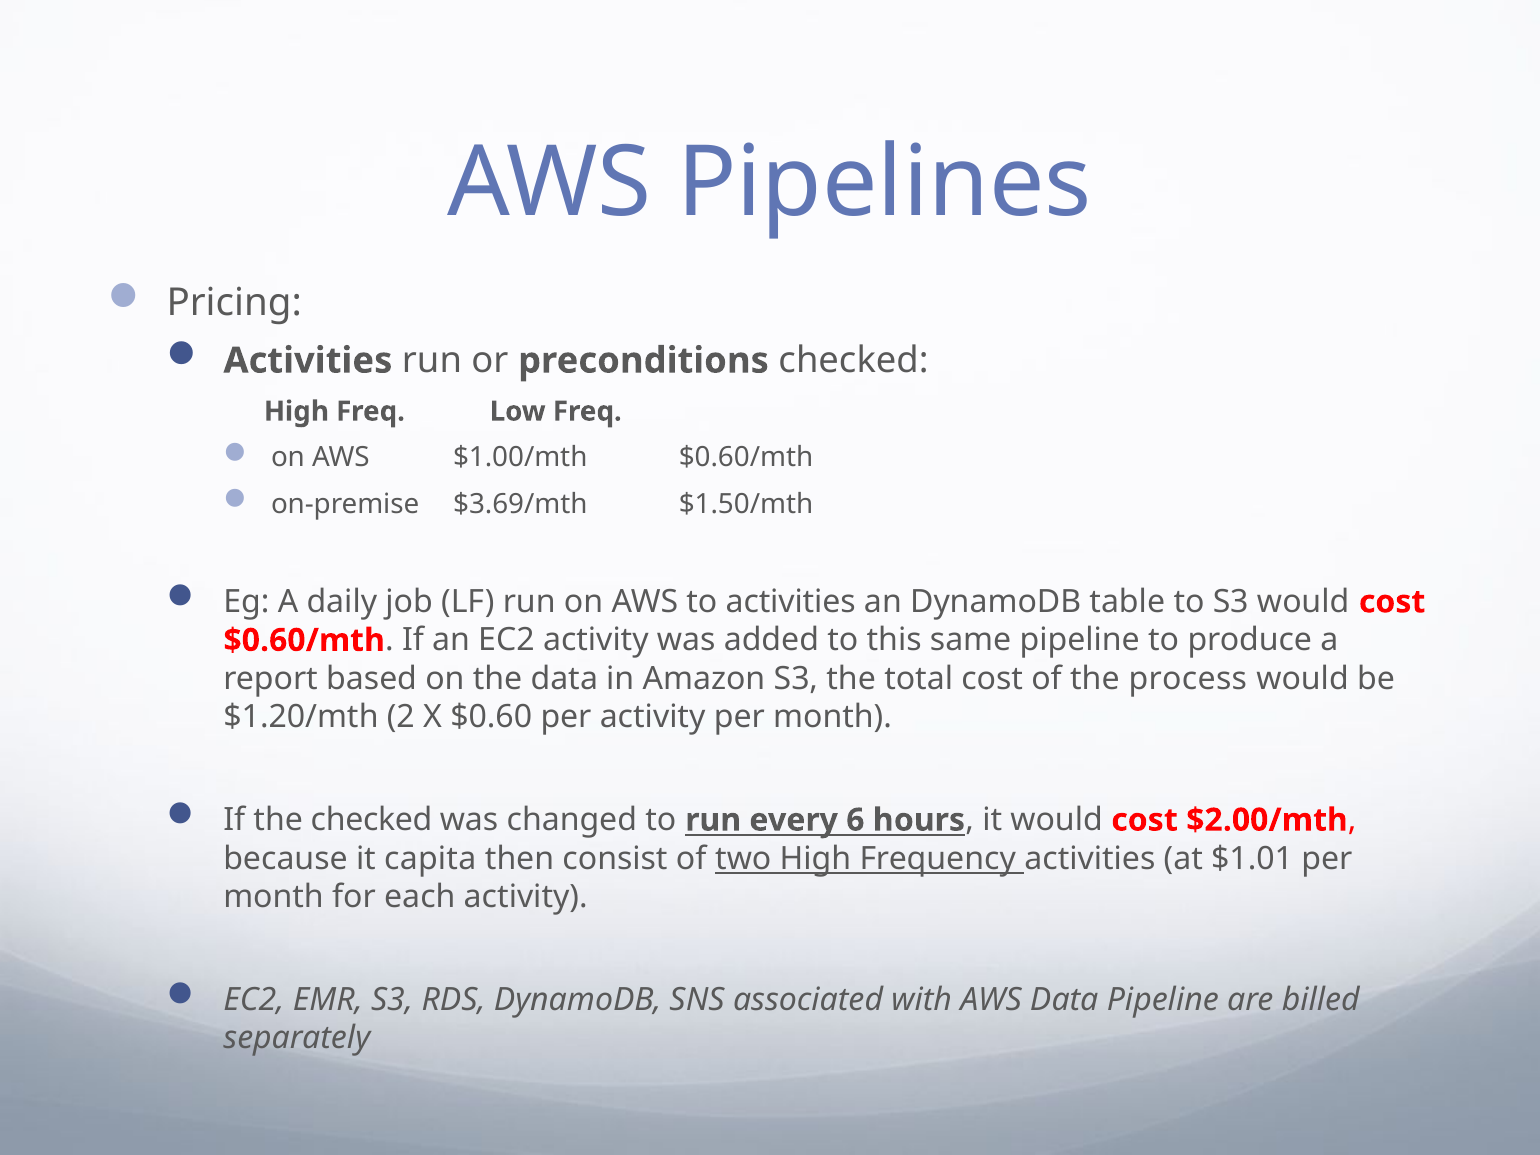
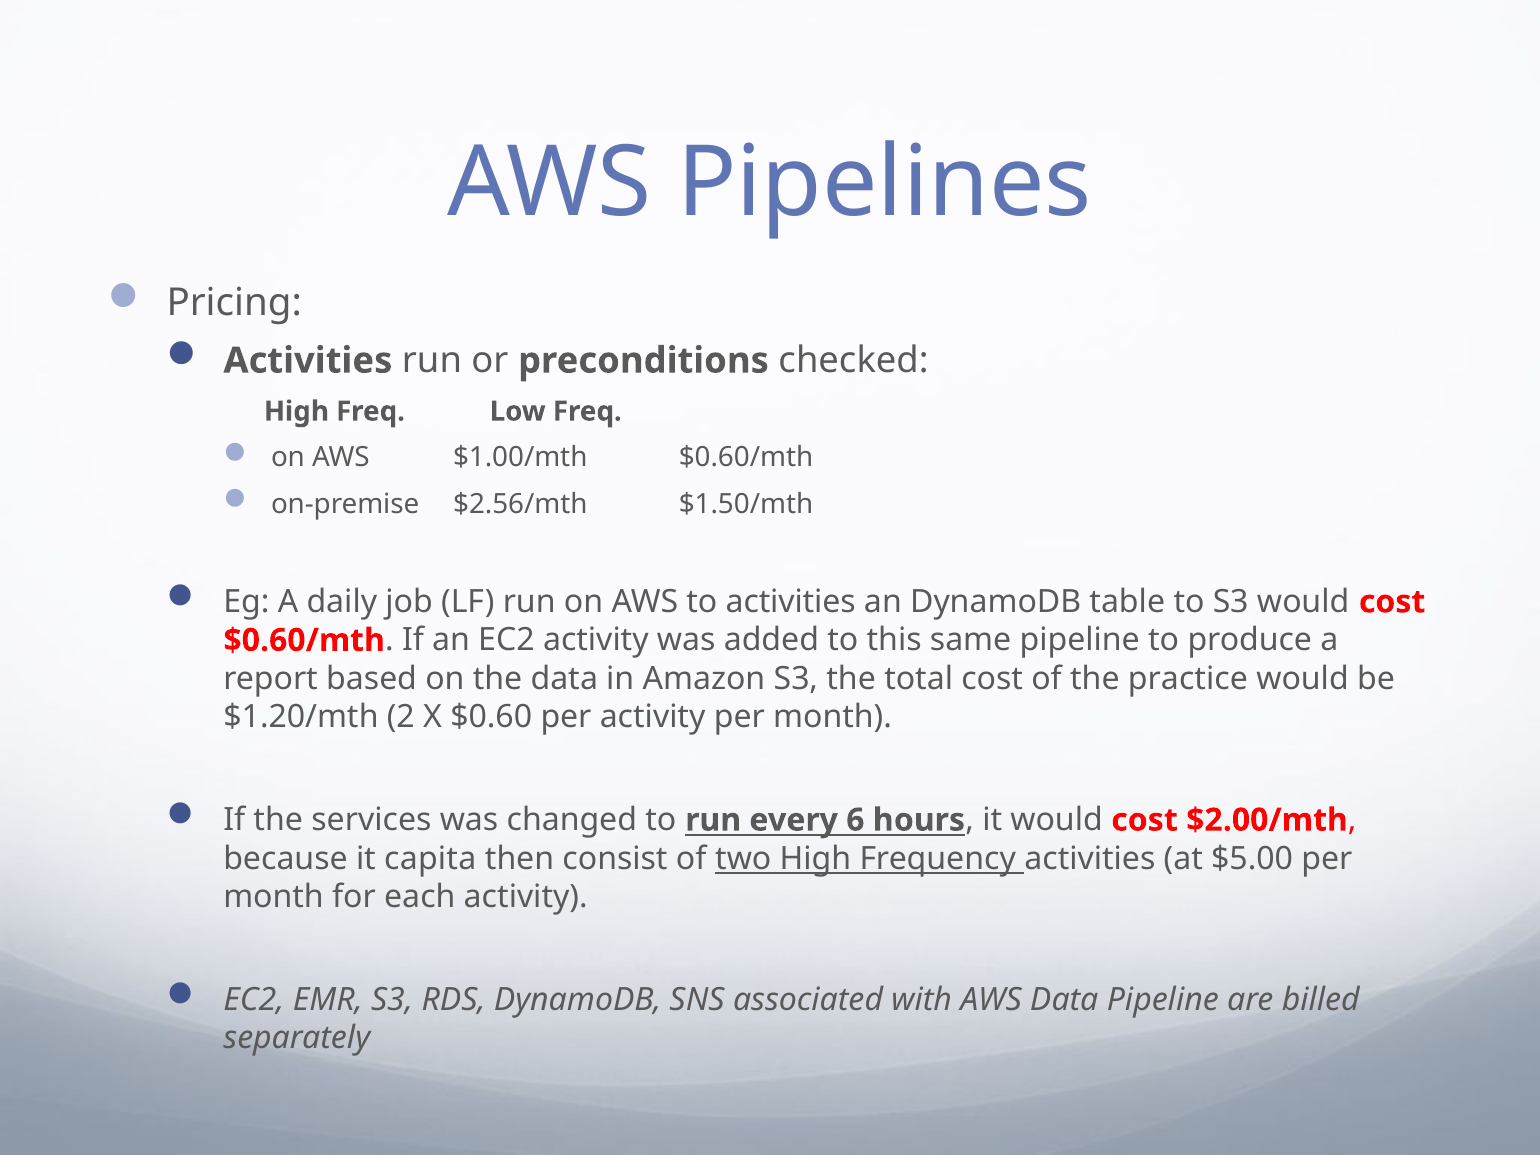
$3.69/mth: $3.69/mth -> $2.56/mth (520, 504)
process: process -> practice (1188, 679)
the checked: checked -> services (371, 820)
$1.01: $1.01 -> $5.00 (1252, 859)
